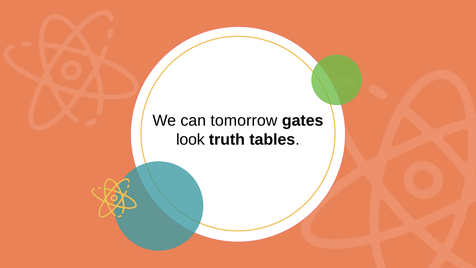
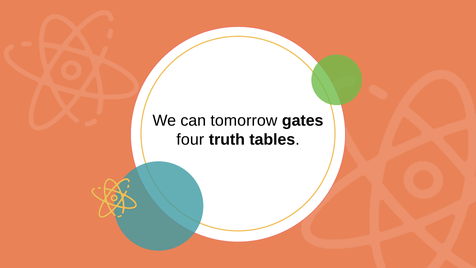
look: look -> four (190, 139)
